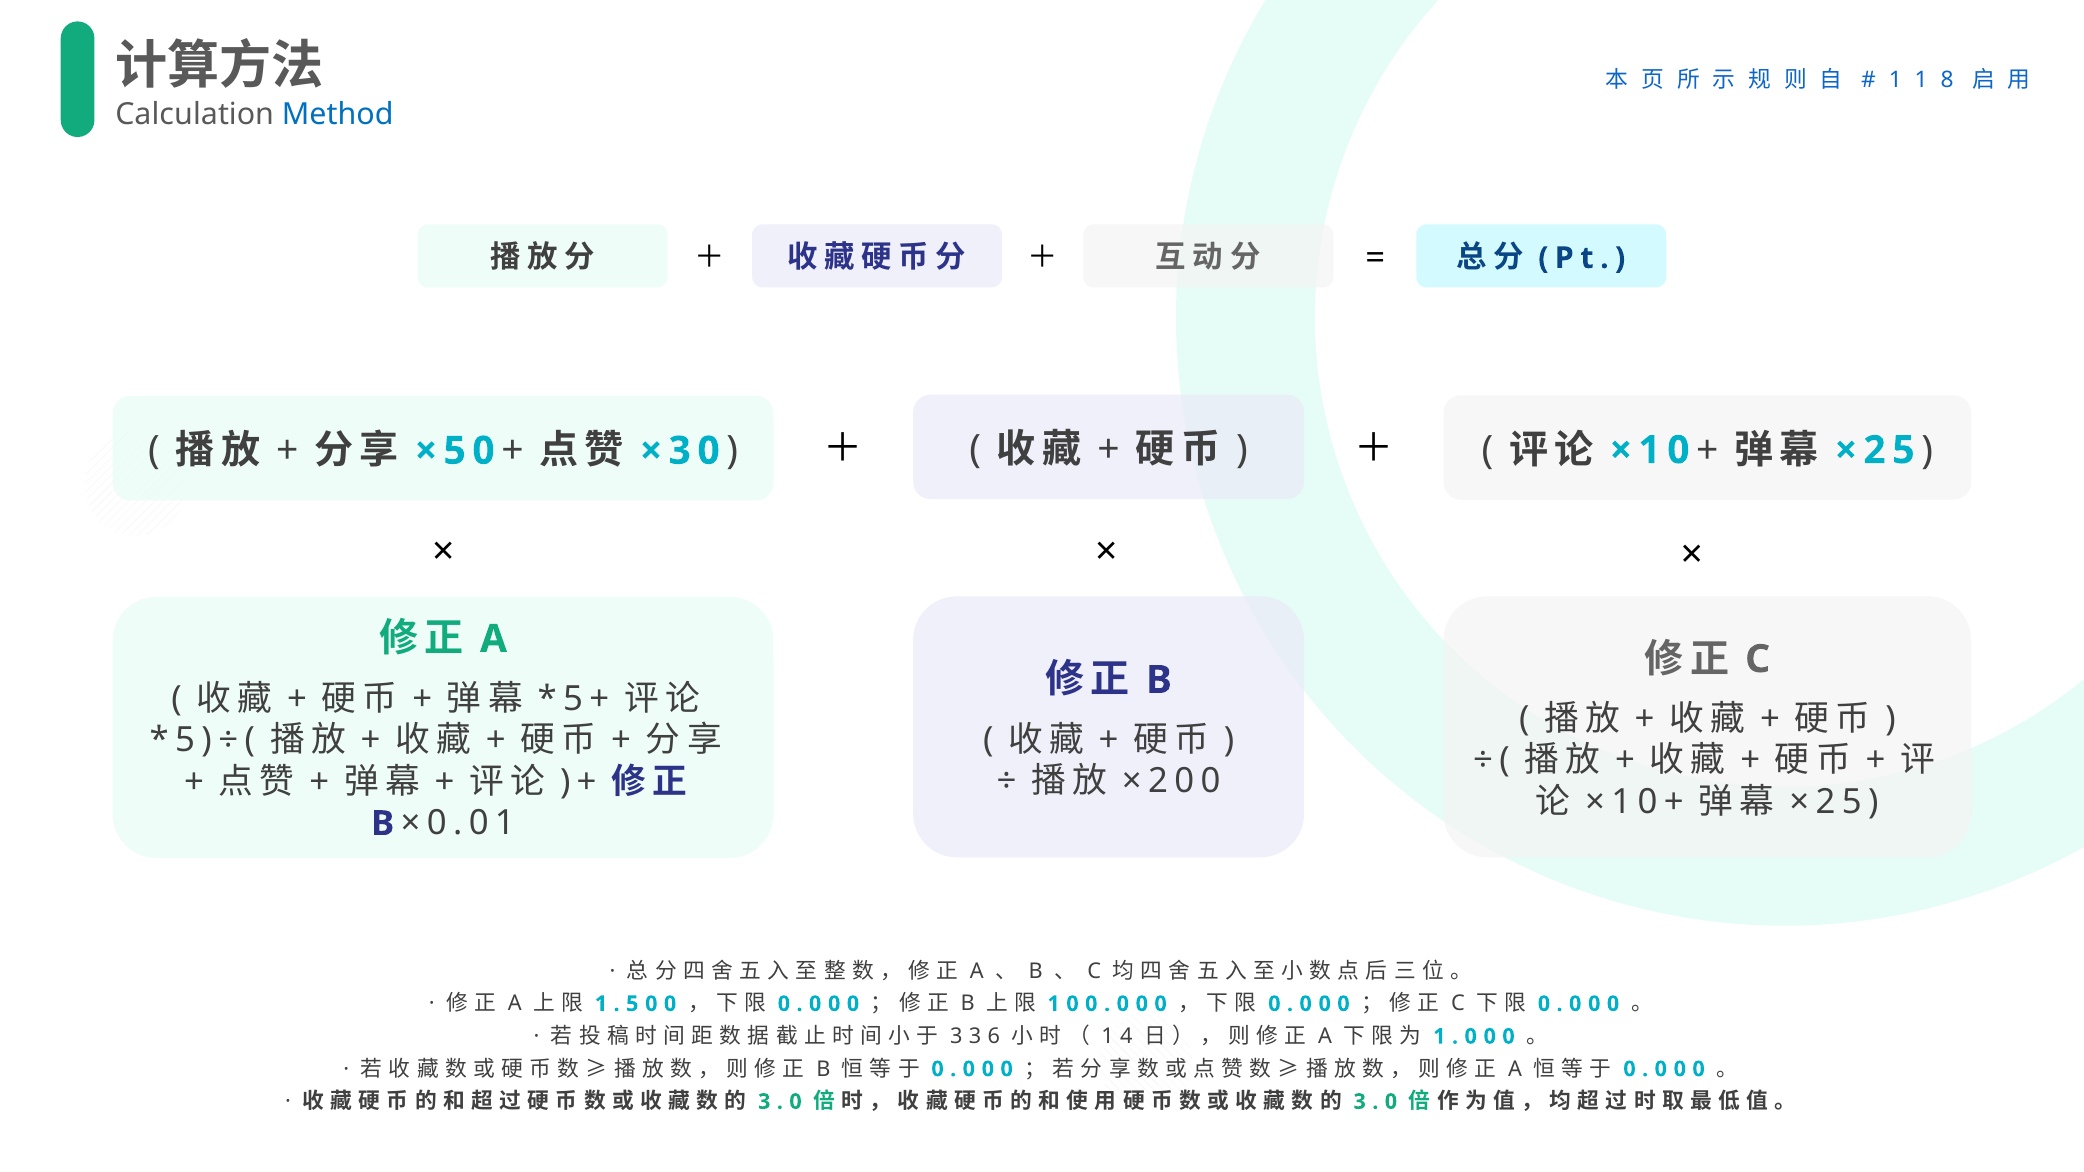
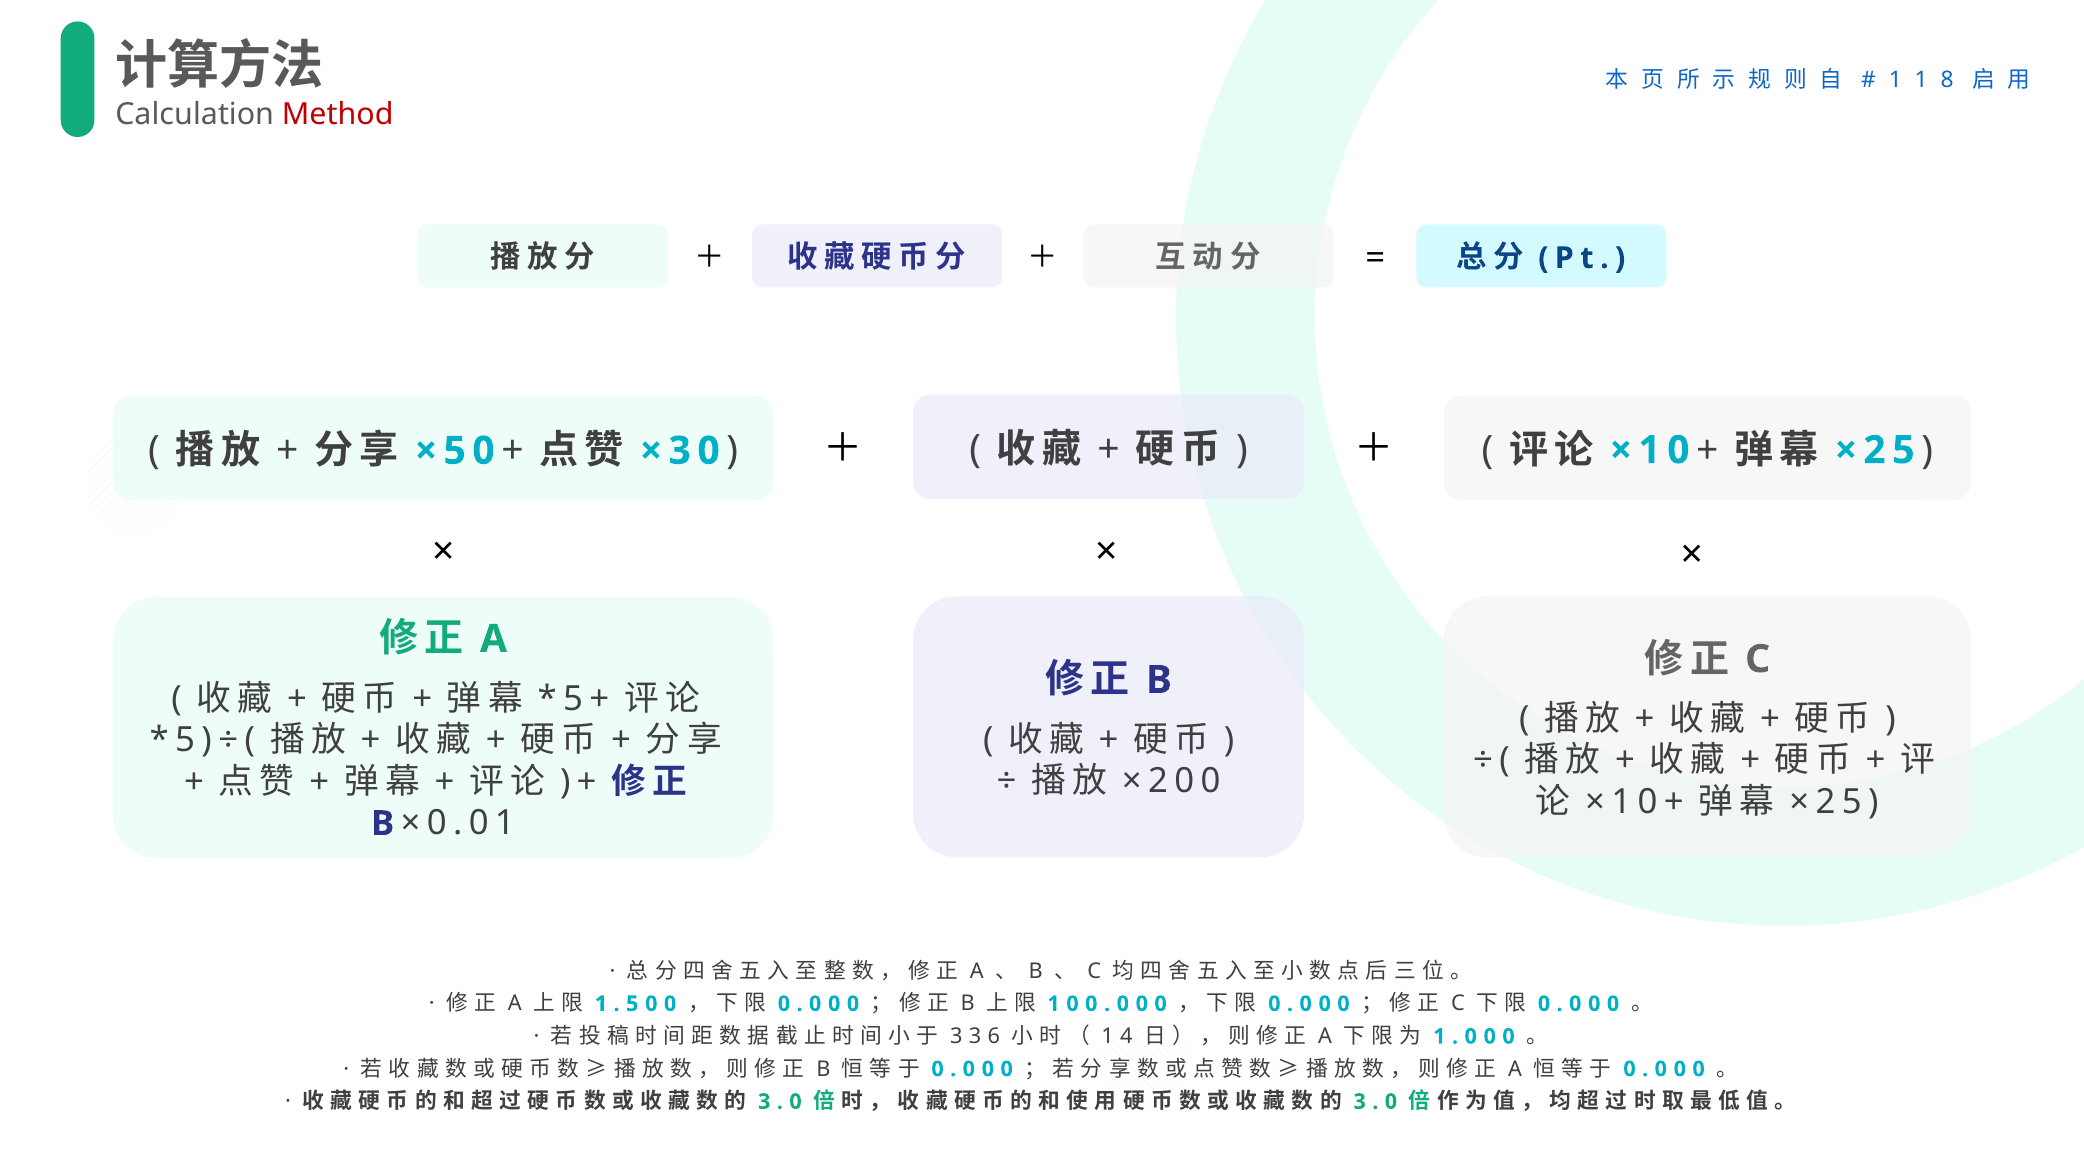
Method colour: blue -> red (338, 114)
